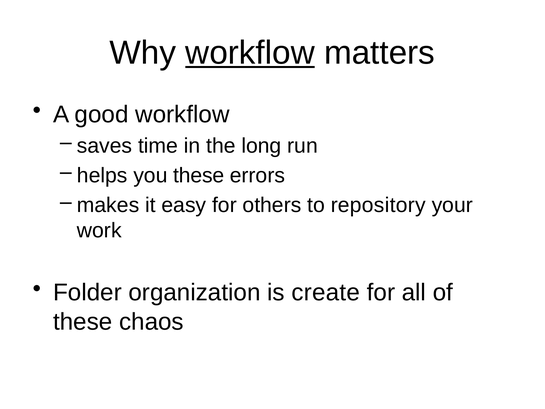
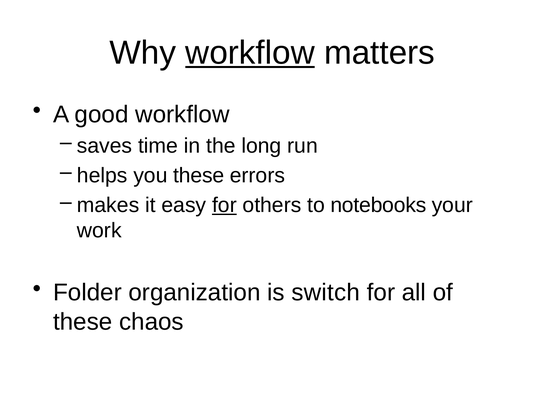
for underline: none -> present (224, 205)
repository: repository -> notebooks (378, 205)
create: create -> switch (326, 292)
